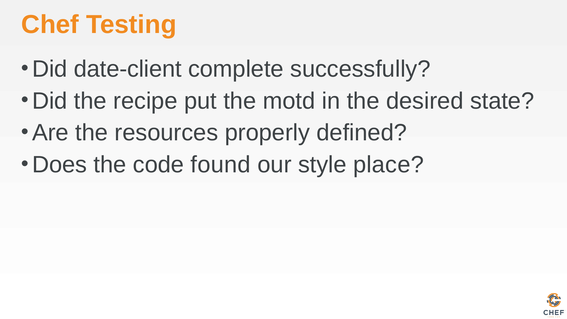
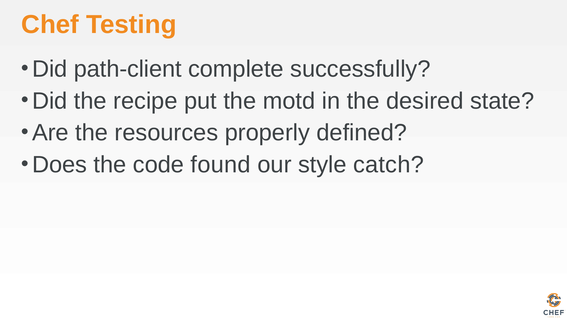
date-client: date-client -> path-client (128, 69)
place: place -> catch (388, 165)
